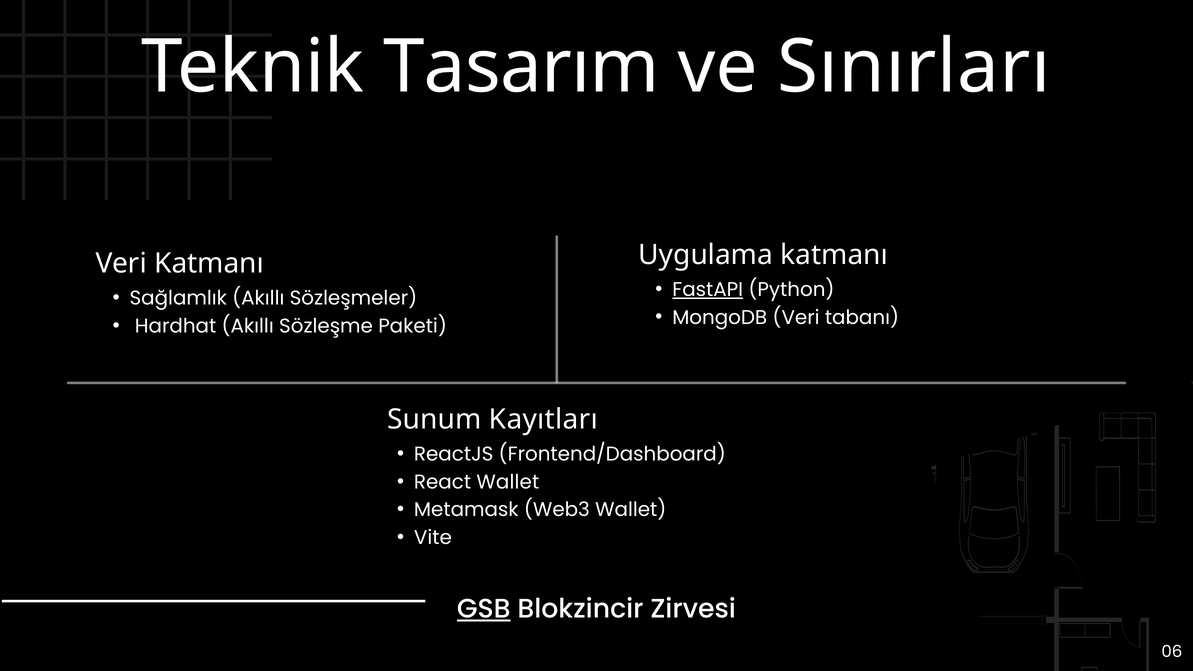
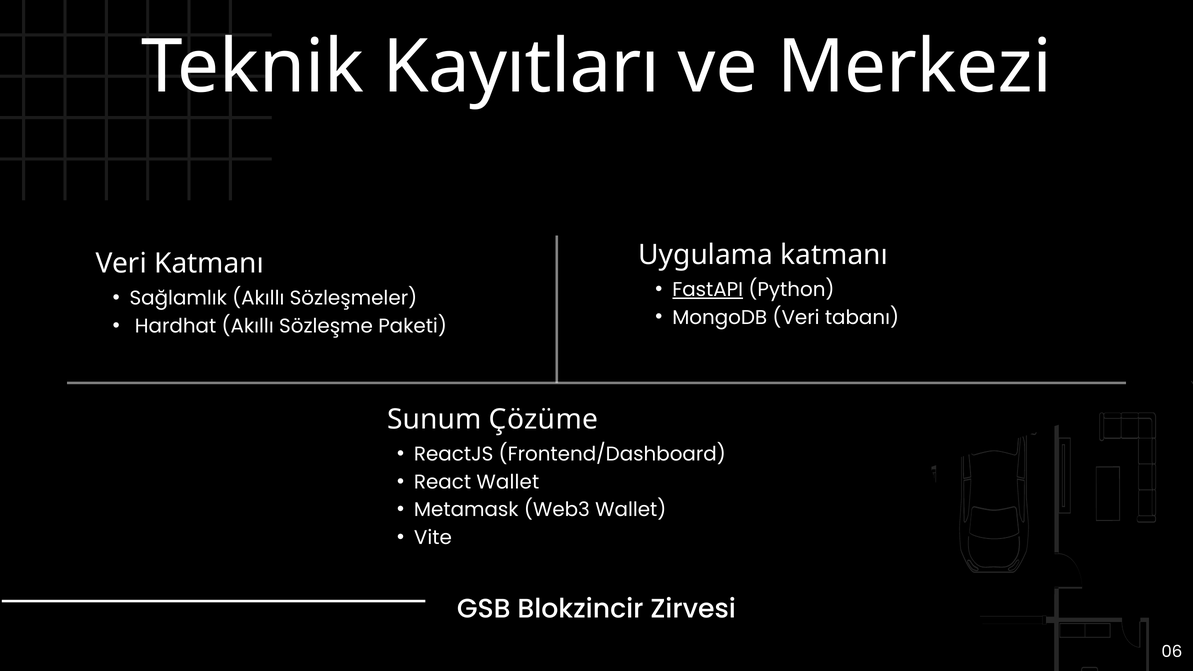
Tasarım: Tasarım -> Kayıtları (521, 67)
Sınırları: Sınırları -> Merkezi (914, 67)
Kayıtları: Kayıtları -> Çözüme (543, 419)
GSB underline: present -> none (484, 609)
